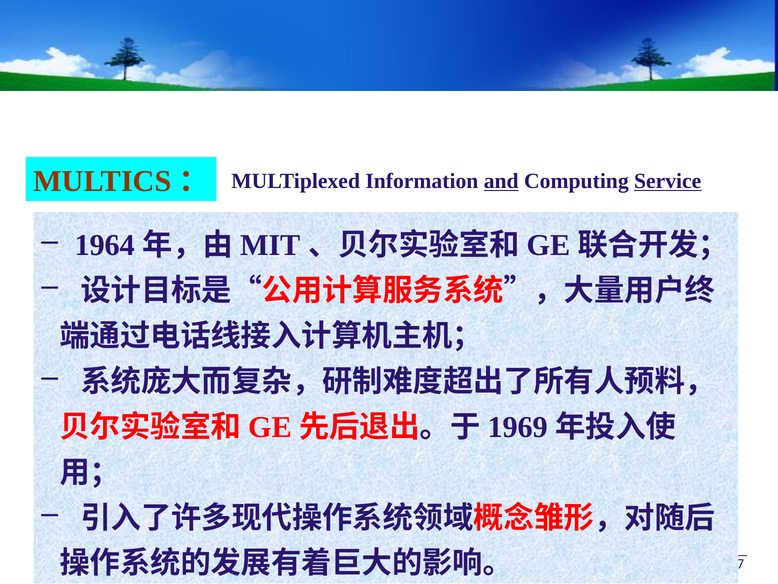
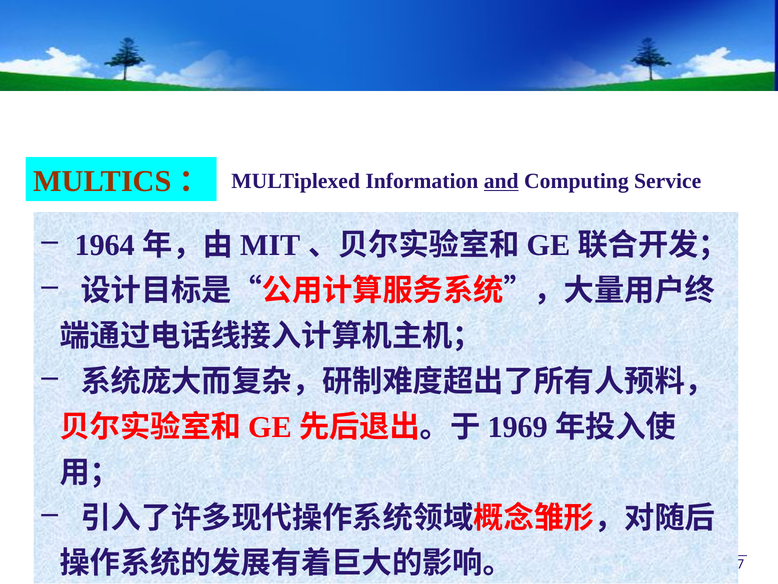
Service underline: present -> none (668, 181)
